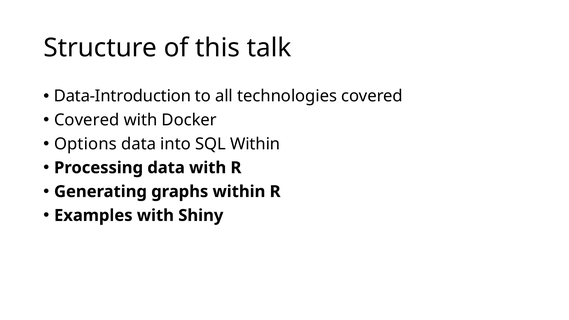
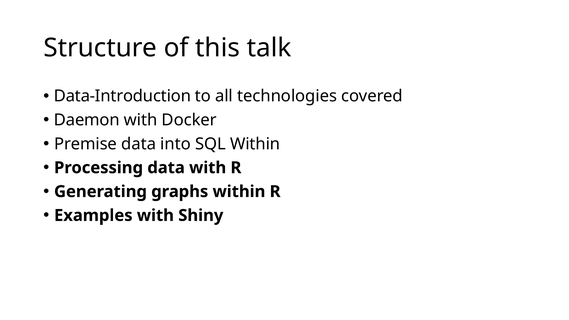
Covered: Covered -> Daemon (87, 120)
Options: Options -> Premise (86, 144)
